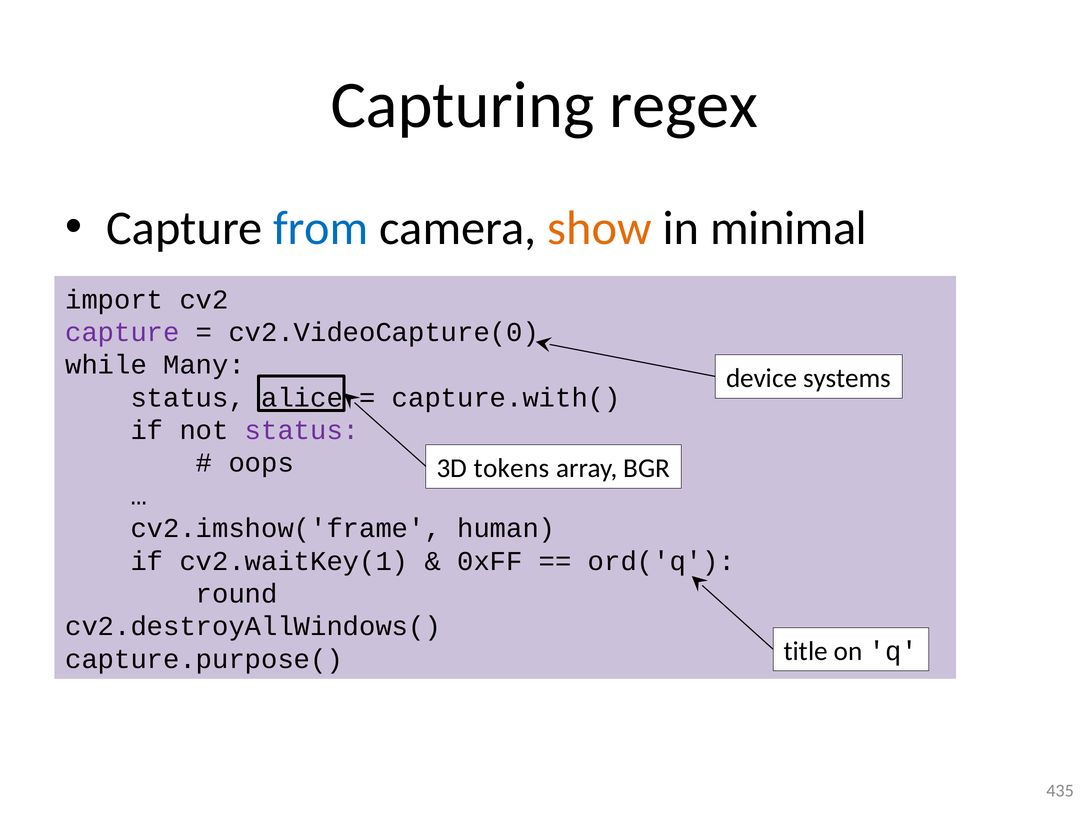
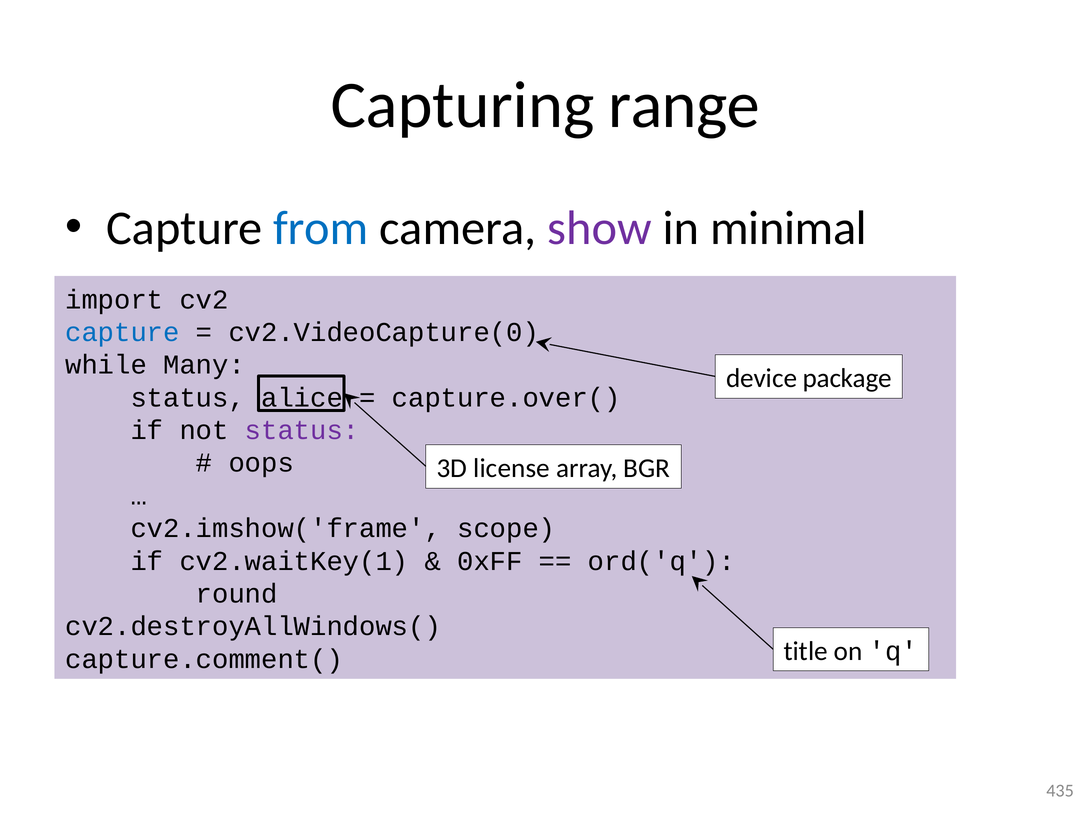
regex: regex -> range (684, 105)
show colour: orange -> purple (600, 228)
capture colour: purple -> blue (122, 332)
systems: systems -> package (847, 378)
capture.with(: capture.with( -> capture.over( (506, 398)
tokens: tokens -> license (512, 468)
human: human -> scope (506, 528)
capture.purpose(: capture.purpose( -> capture.comment( (204, 659)
